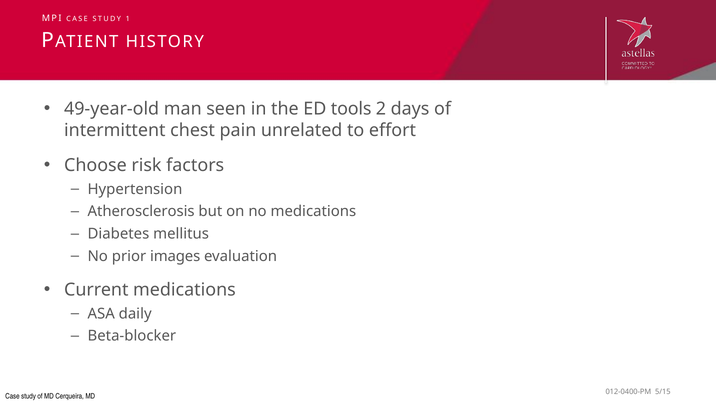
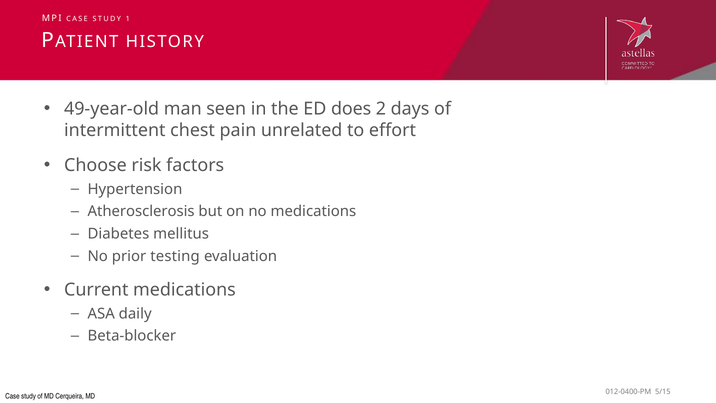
tools: tools -> does (351, 109)
images: images -> testing (175, 256)
